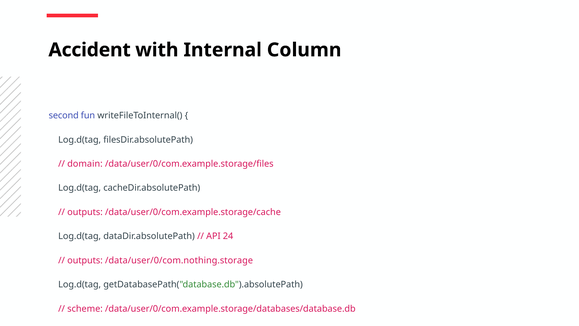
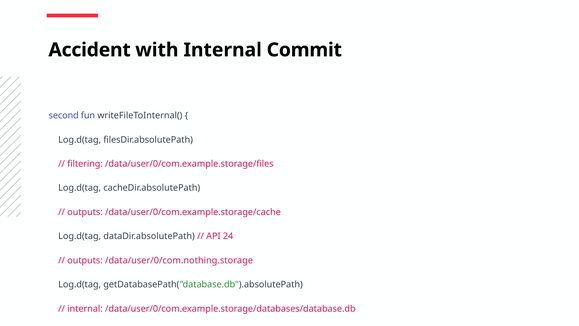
Column: Column -> Commit (304, 50)
domain: domain -> filtering (85, 164)
scheme: scheme -> internal (85, 308)
